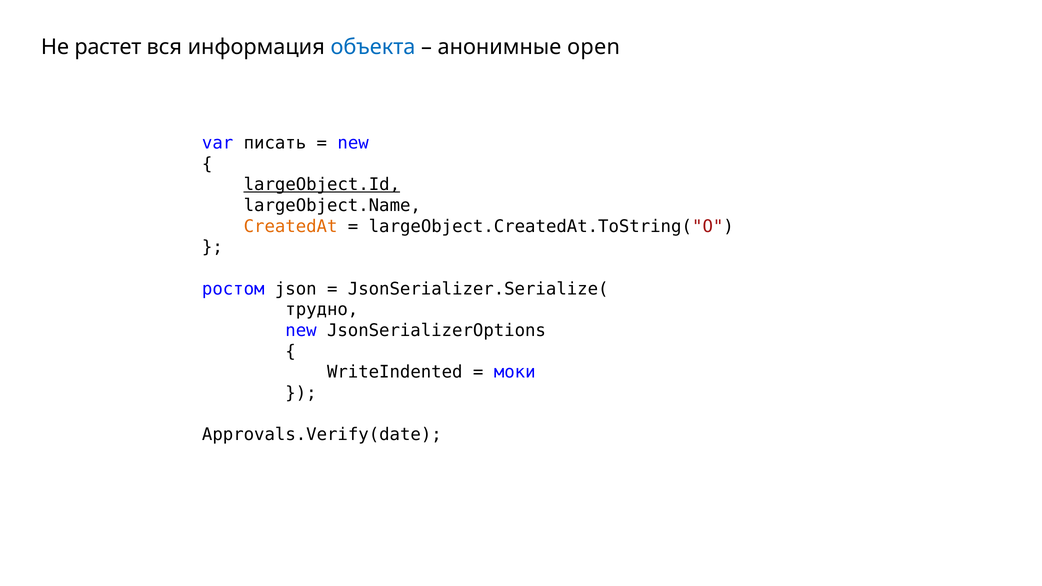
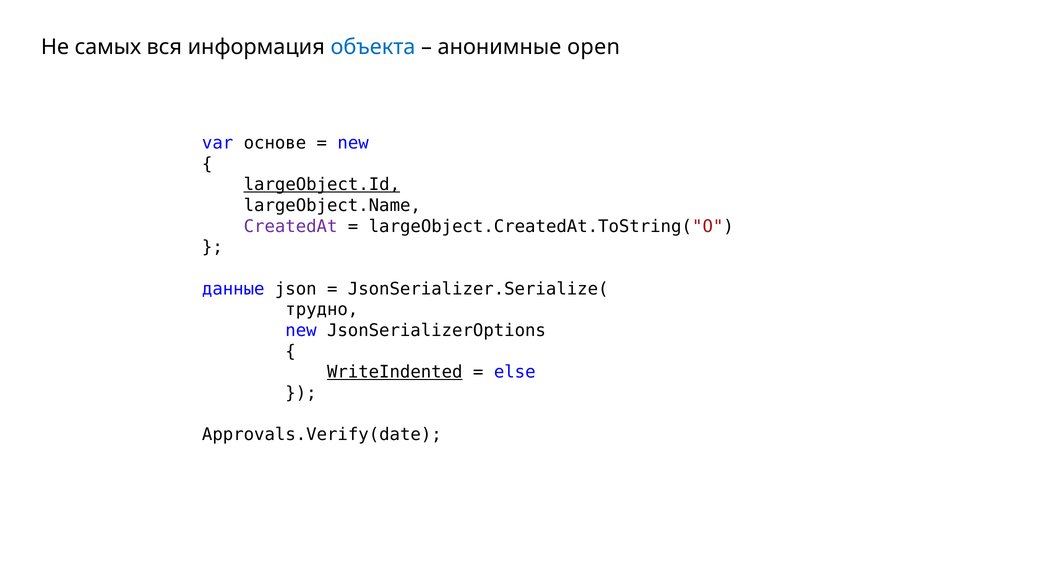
растет: растет -> самых (108, 47)
писать: писать -> основе (275, 143)
CreatedAt colour: orange -> purple (291, 226)
ростом: ростом -> данные (233, 289)
WriteIndented underline: none -> present (395, 372)
моки: моки -> else (515, 372)
